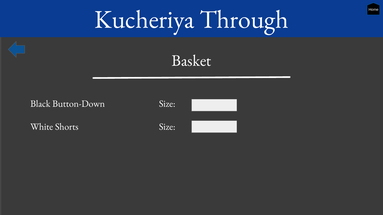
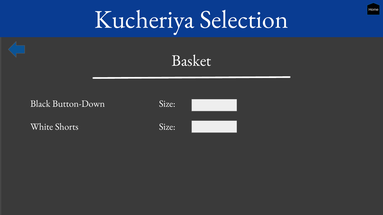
Through: Through -> Selection (244, 19)
